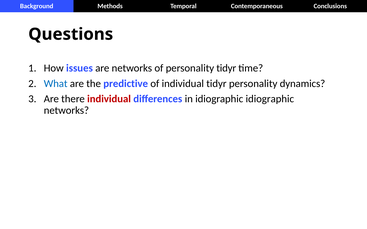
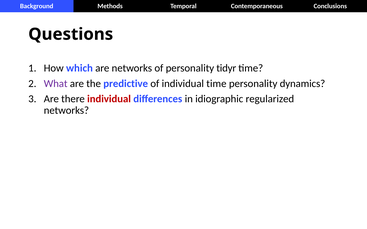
issues: issues -> which (79, 68)
What colour: blue -> purple (56, 84)
individual tidyr: tidyr -> time (216, 84)
idiographic idiographic: idiographic -> regularized (270, 99)
